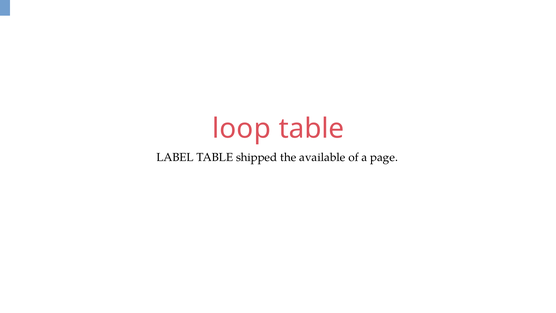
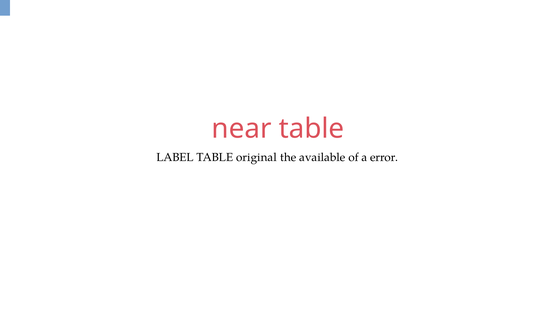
loop: loop -> near (242, 128)
shipped: shipped -> original (257, 157)
page: page -> error (384, 157)
